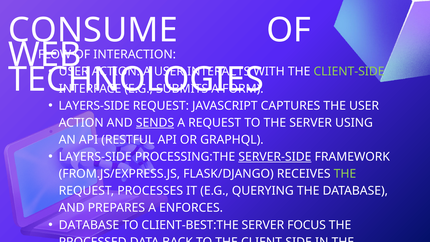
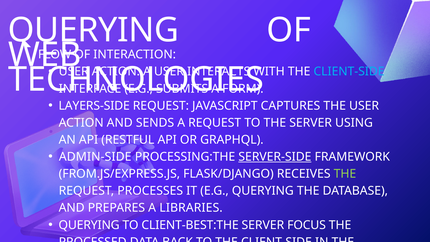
CONSUME: CONSUME -> QUERYING (93, 30)
CLIENT-SIDE colour: light green -> light blue (349, 72)
SENDS underline: present -> none (155, 123)
LAYERS-SIDE: LAYERS-SIDE -> ADMIN-SIDE (95, 157)
ENFORCES: ENFORCES -> LIBRARIES (191, 208)
DATABASE: DATABASE -> QUERYING (89, 225)
